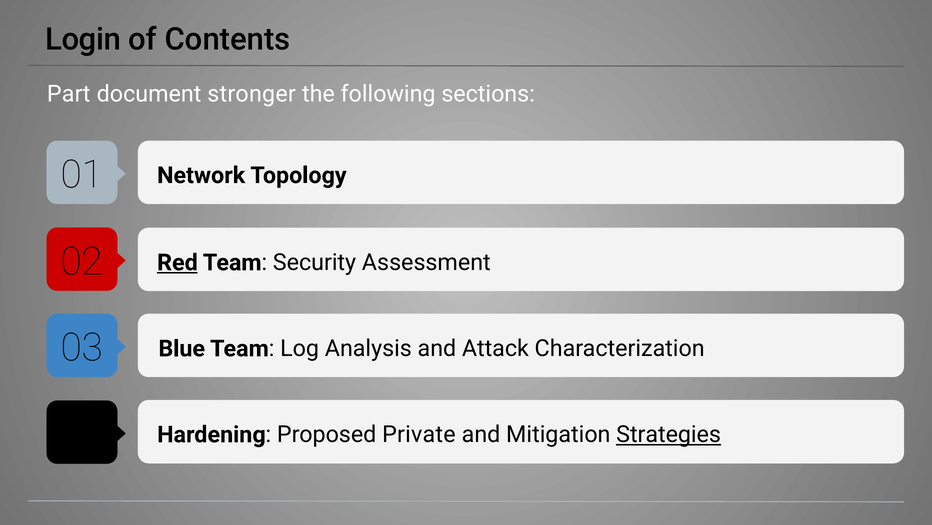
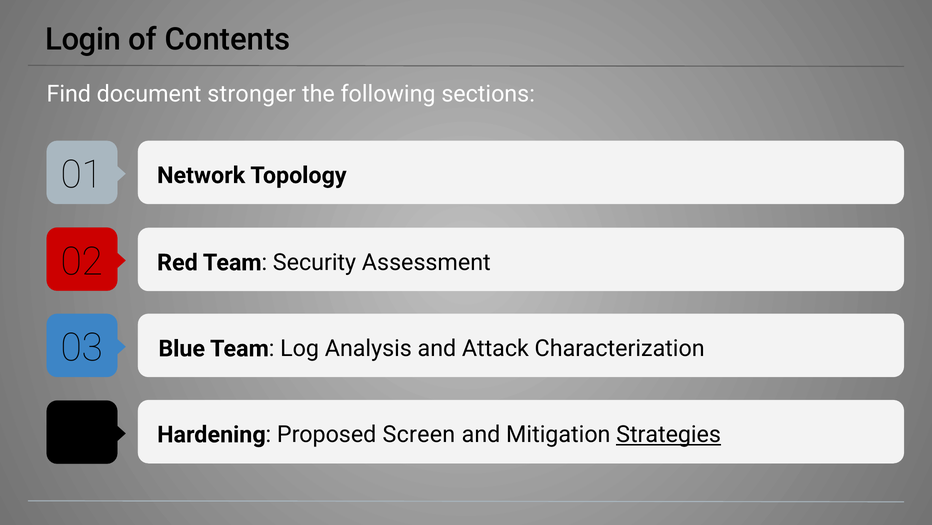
Part: Part -> Find (69, 94)
Red underline: present -> none (177, 262)
Private: Private -> Screen (419, 434)
